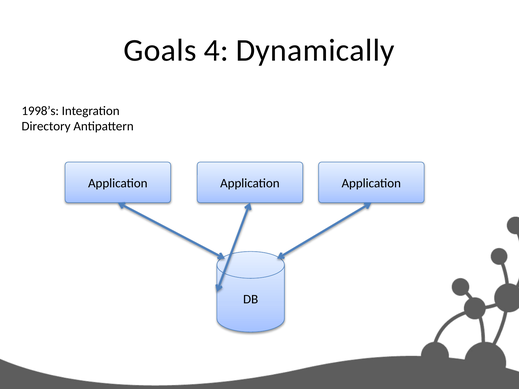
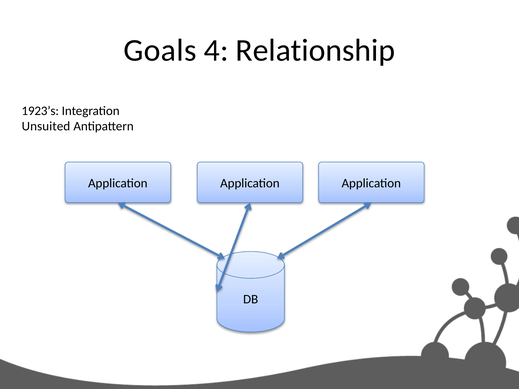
Dynamically: Dynamically -> Relationship (315, 50)
1998’s: 1998’s -> 1923’s (40, 111)
Directory: Directory -> Unsuited (46, 126)
